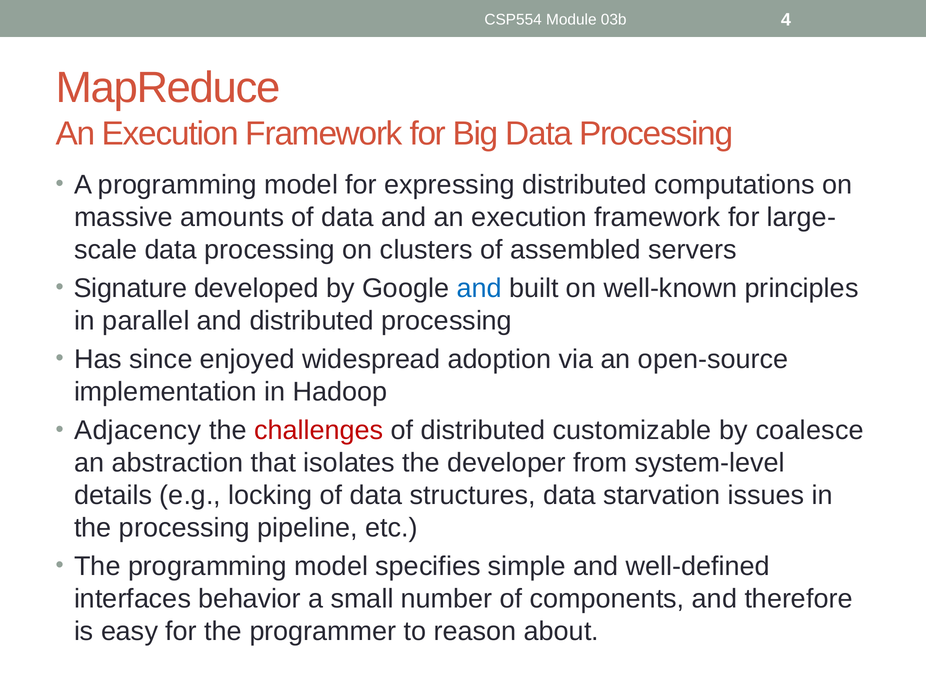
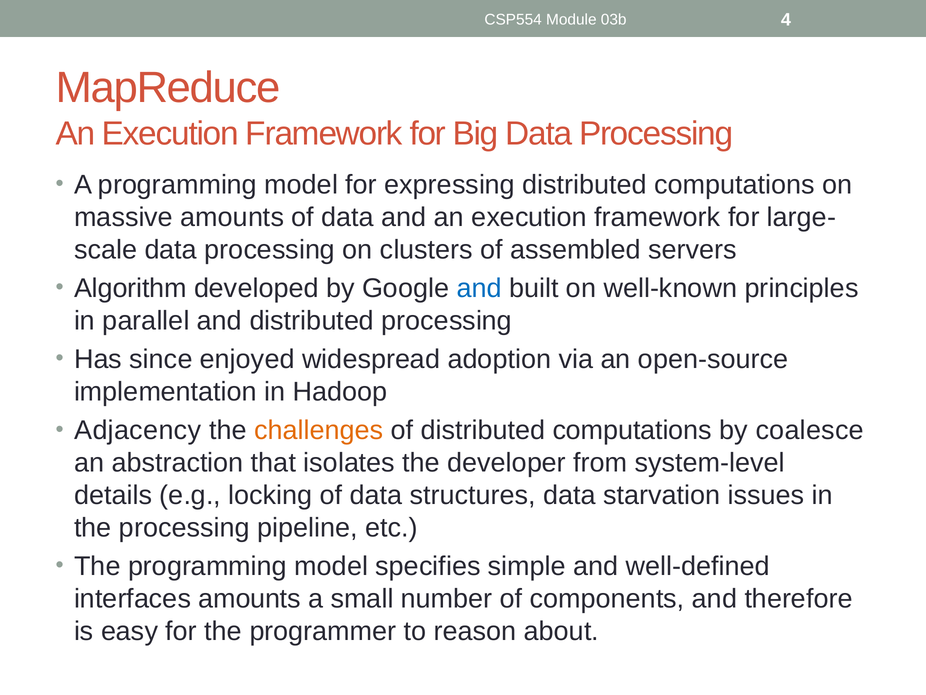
Signature: Signature -> Algorithm (130, 288)
challenges colour: red -> orange (319, 430)
of distributed customizable: customizable -> computations (632, 430)
interfaces behavior: behavior -> amounts (250, 598)
